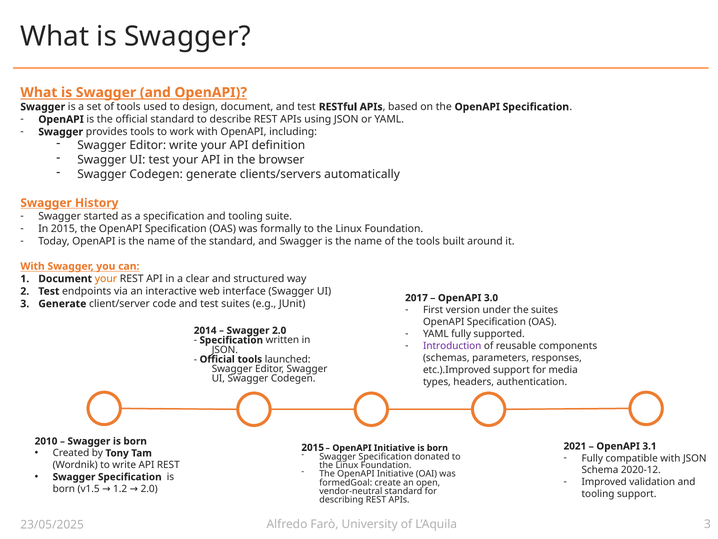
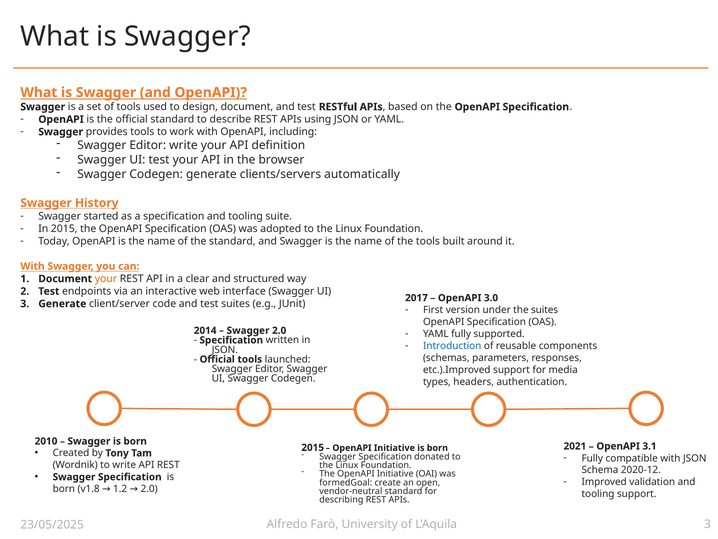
formally: formally -> adopted (281, 229)
Introduction colour: purple -> blue (452, 346)
v1.5: v1.5 -> v1.8 (89, 488)
